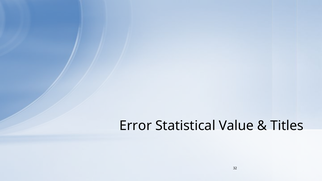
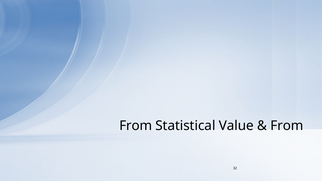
Error: Error -> From (136, 126)
Titles: Titles -> From (287, 126)
